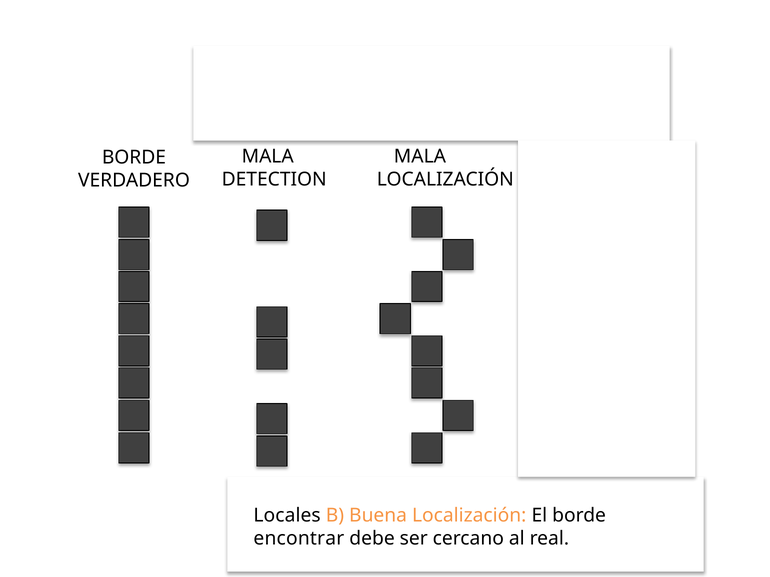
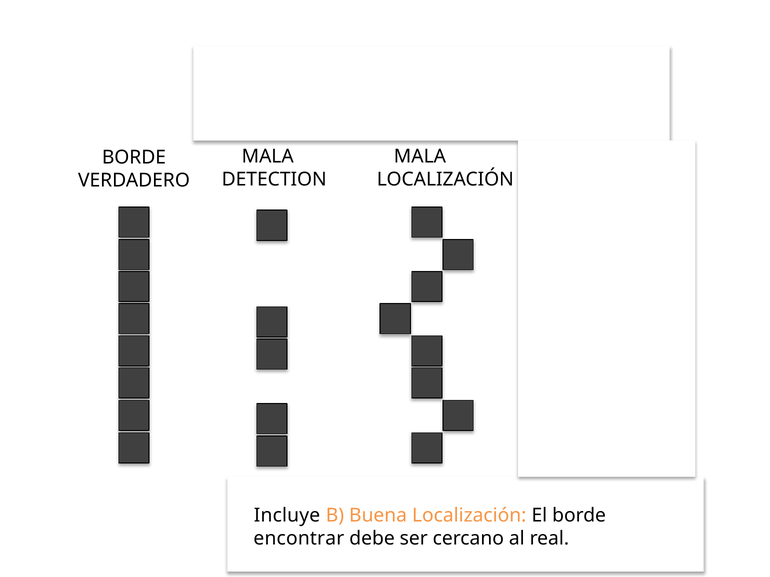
Locales: Locales -> Incluye (287, 516)
